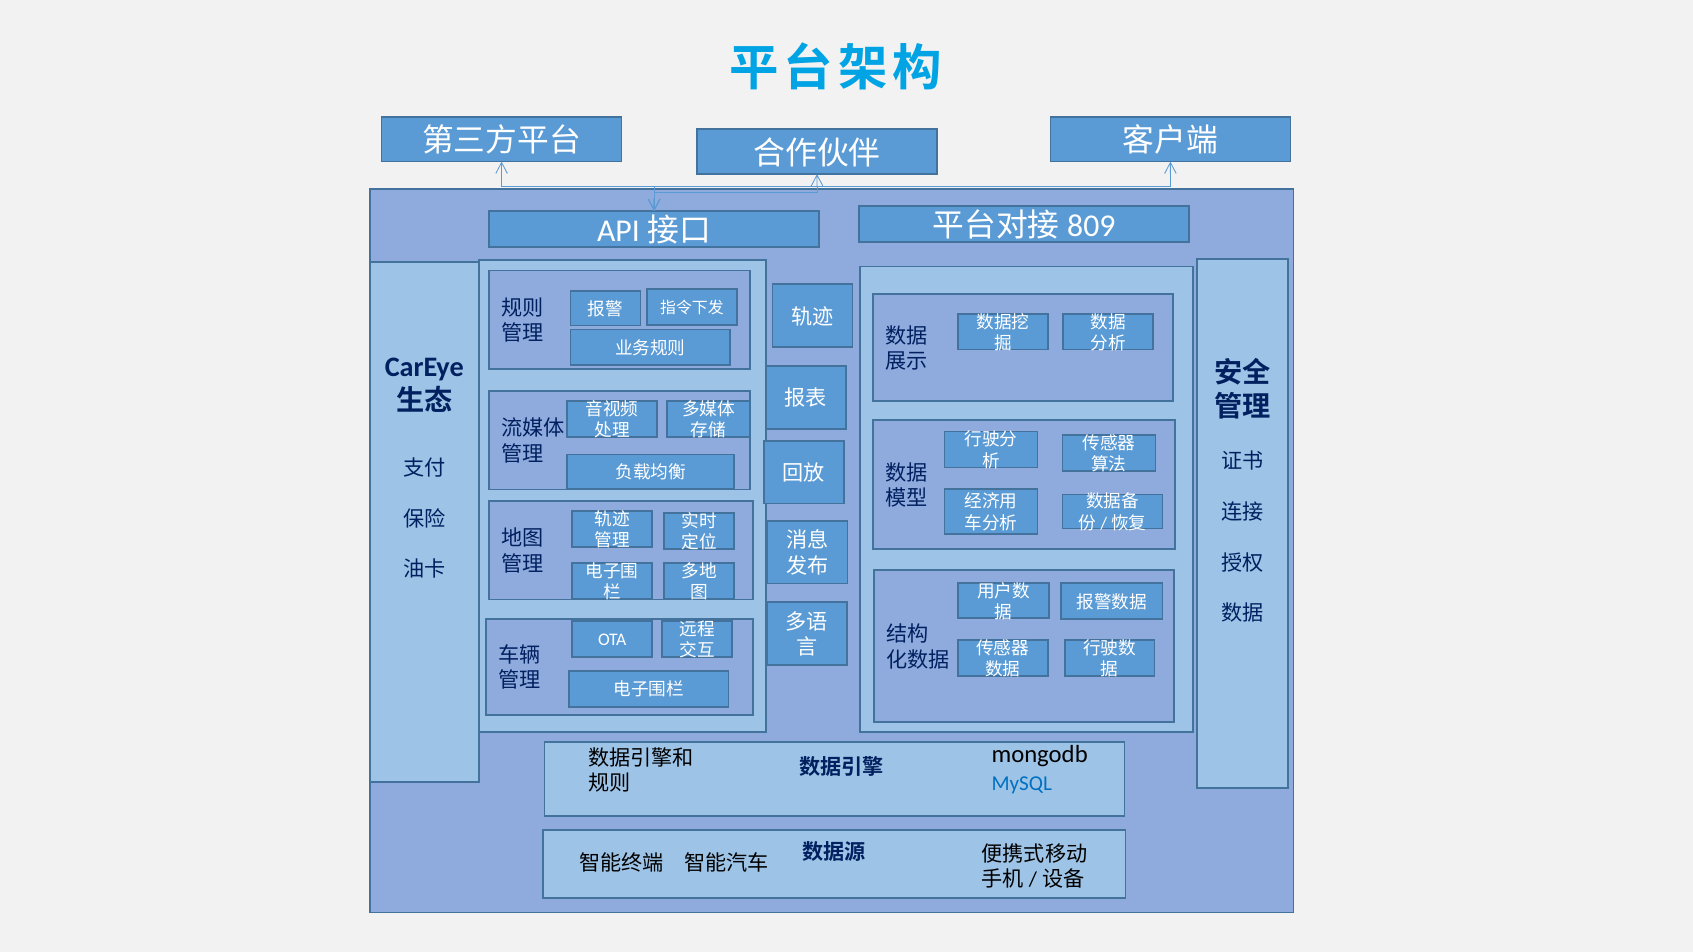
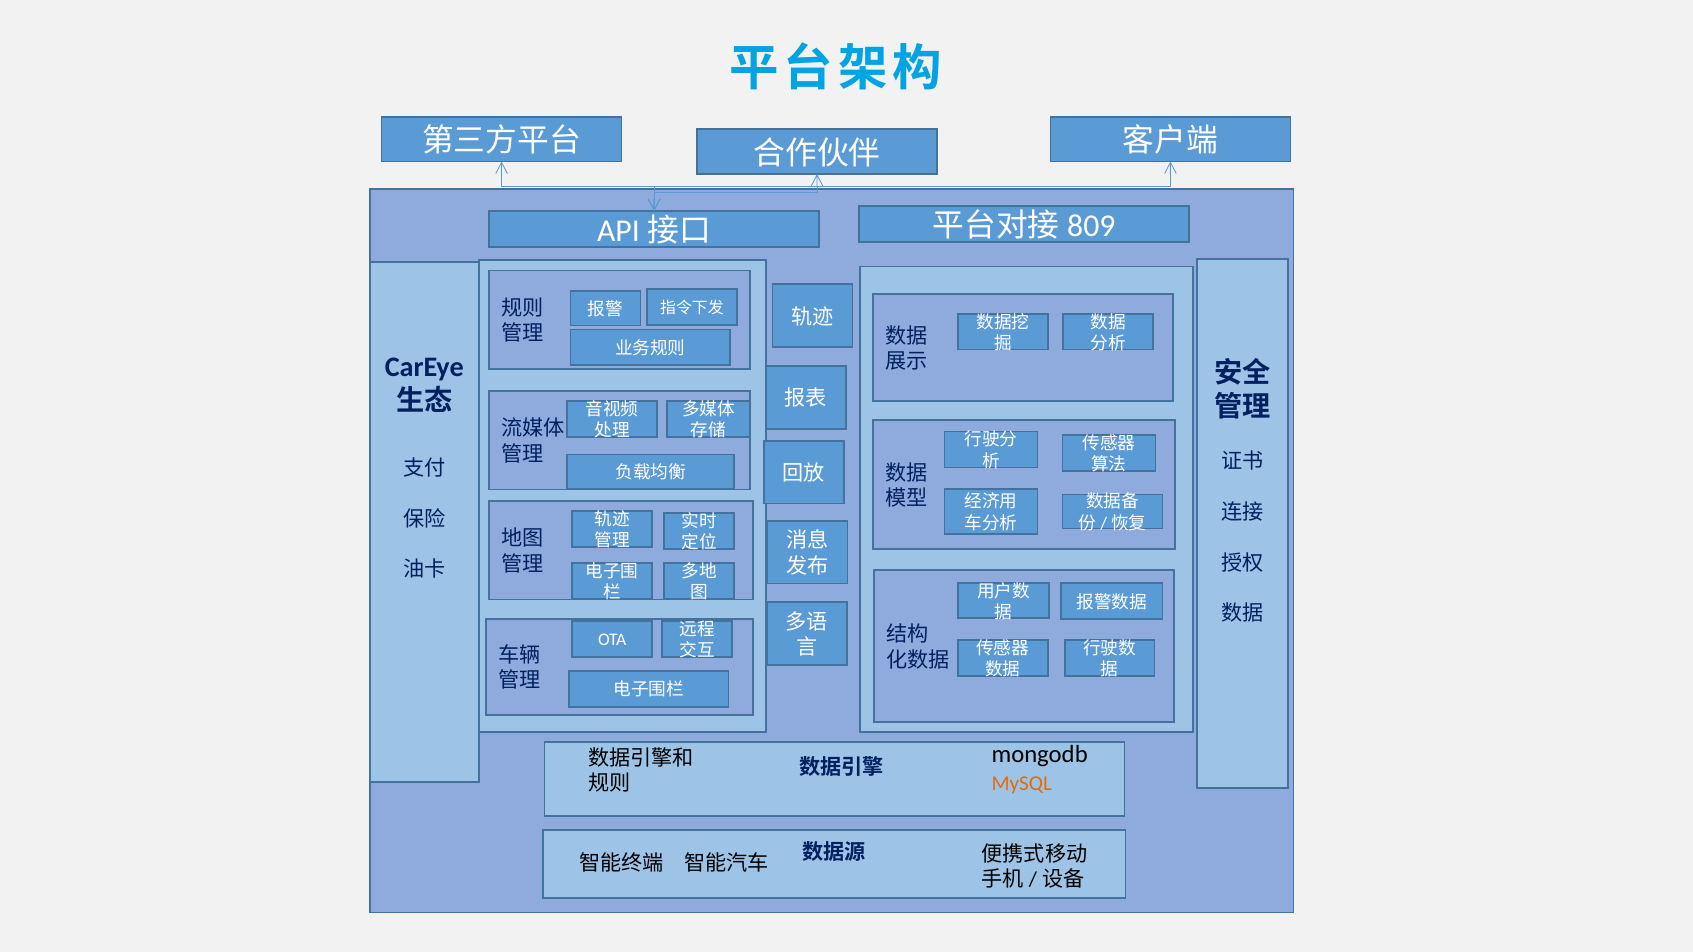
MySQL colour: blue -> orange (1022, 784)
